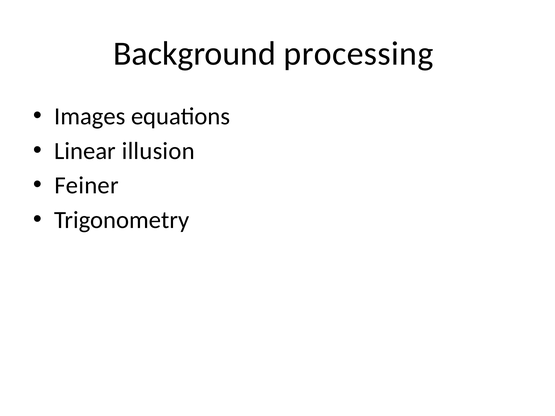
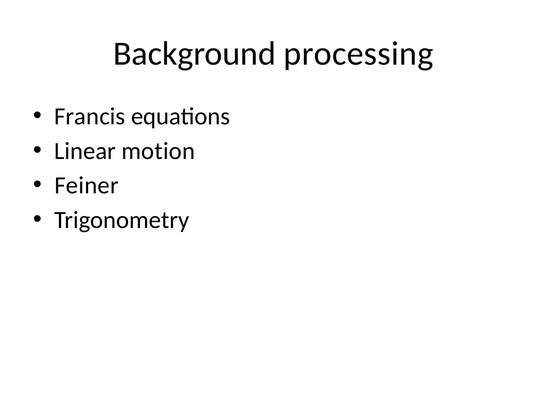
Images: Images -> Francis (90, 116)
illusion: illusion -> motion (158, 151)
